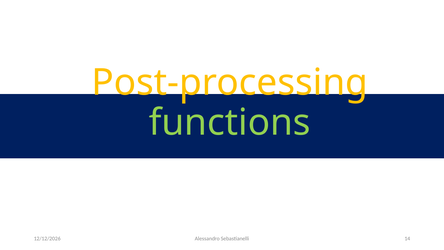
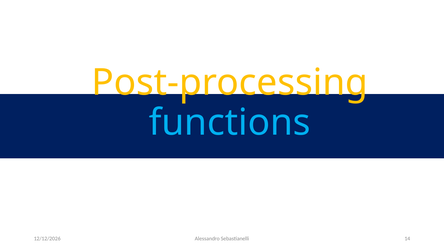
functions colour: light green -> light blue (230, 122)
